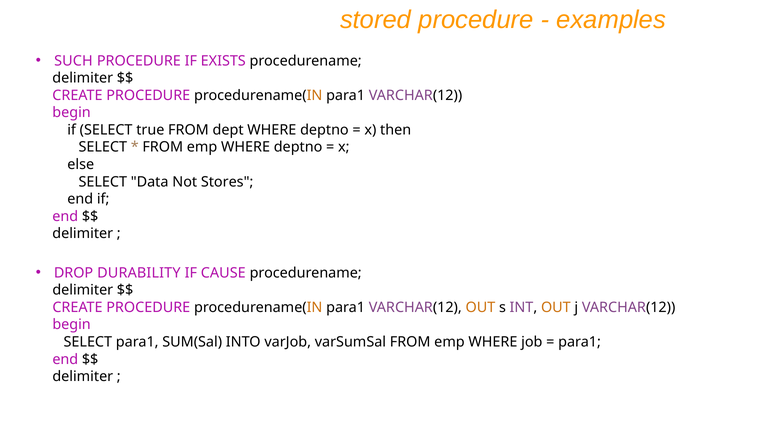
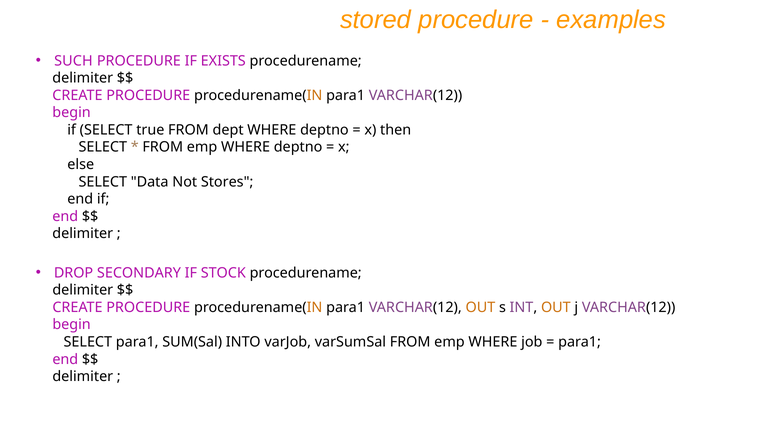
DURABILITY: DURABILITY -> SECONDARY (139, 273)
CAUSE: CAUSE -> STOCK (223, 273)
